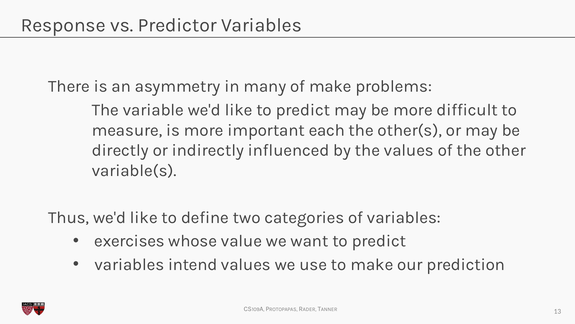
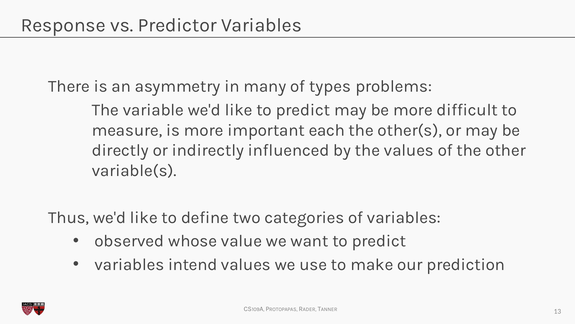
of make: make -> types (330, 86)
exercises: exercises -> observed (129, 241)
